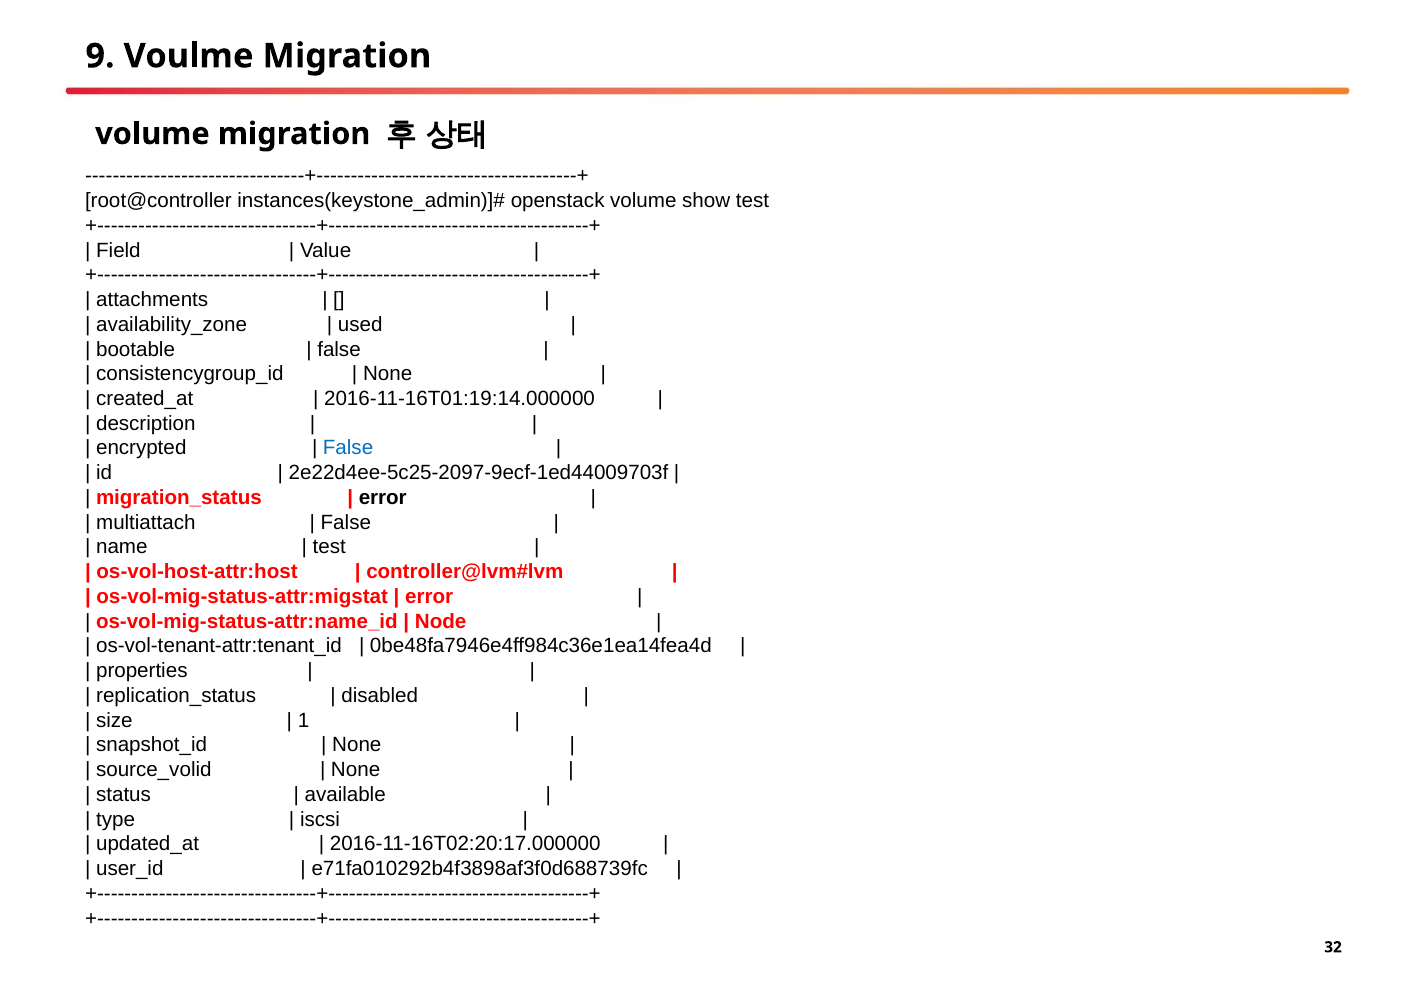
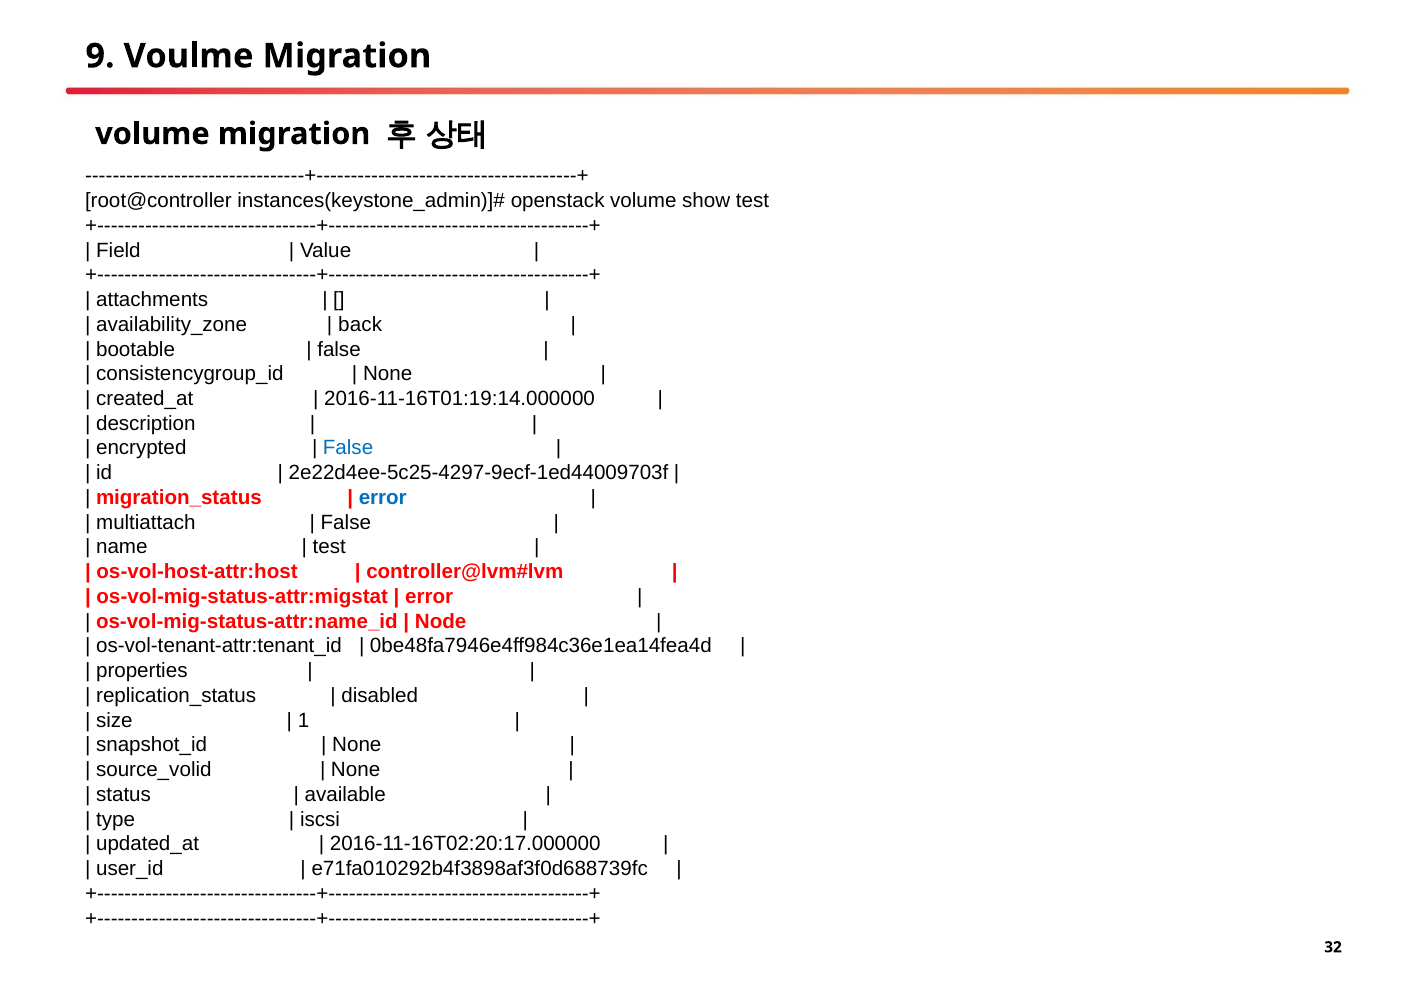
used: used -> back (360, 324)
2e22d4ee-5c25-2097-9ecf-1ed44009703f: 2e22d4ee-5c25-2097-9ecf-1ed44009703f -> 2e22d4ee-5c25-4297-9ecf-1ed44009703f (479, 473)
error colour: black -> blue (383, 497)
